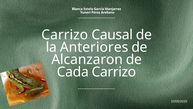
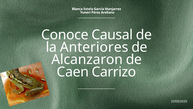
Carrizo: Carrizo -> Conoce (65, 35)
Cada: Cada -> Caen (73, 72)
